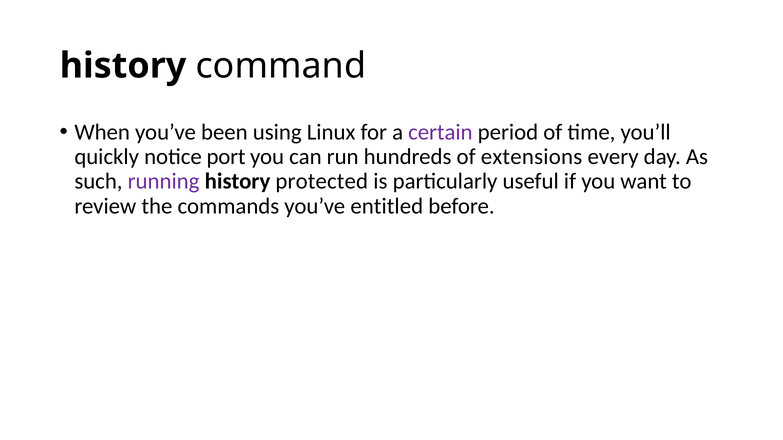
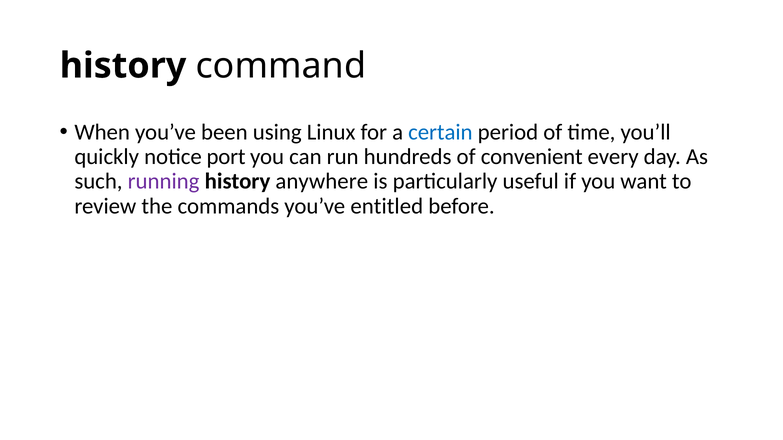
certain colour: purple -> blue (440, 132)
extensions: extensions -> convenient (532, 157)
protected: protected -> anywhere (322, 182)
